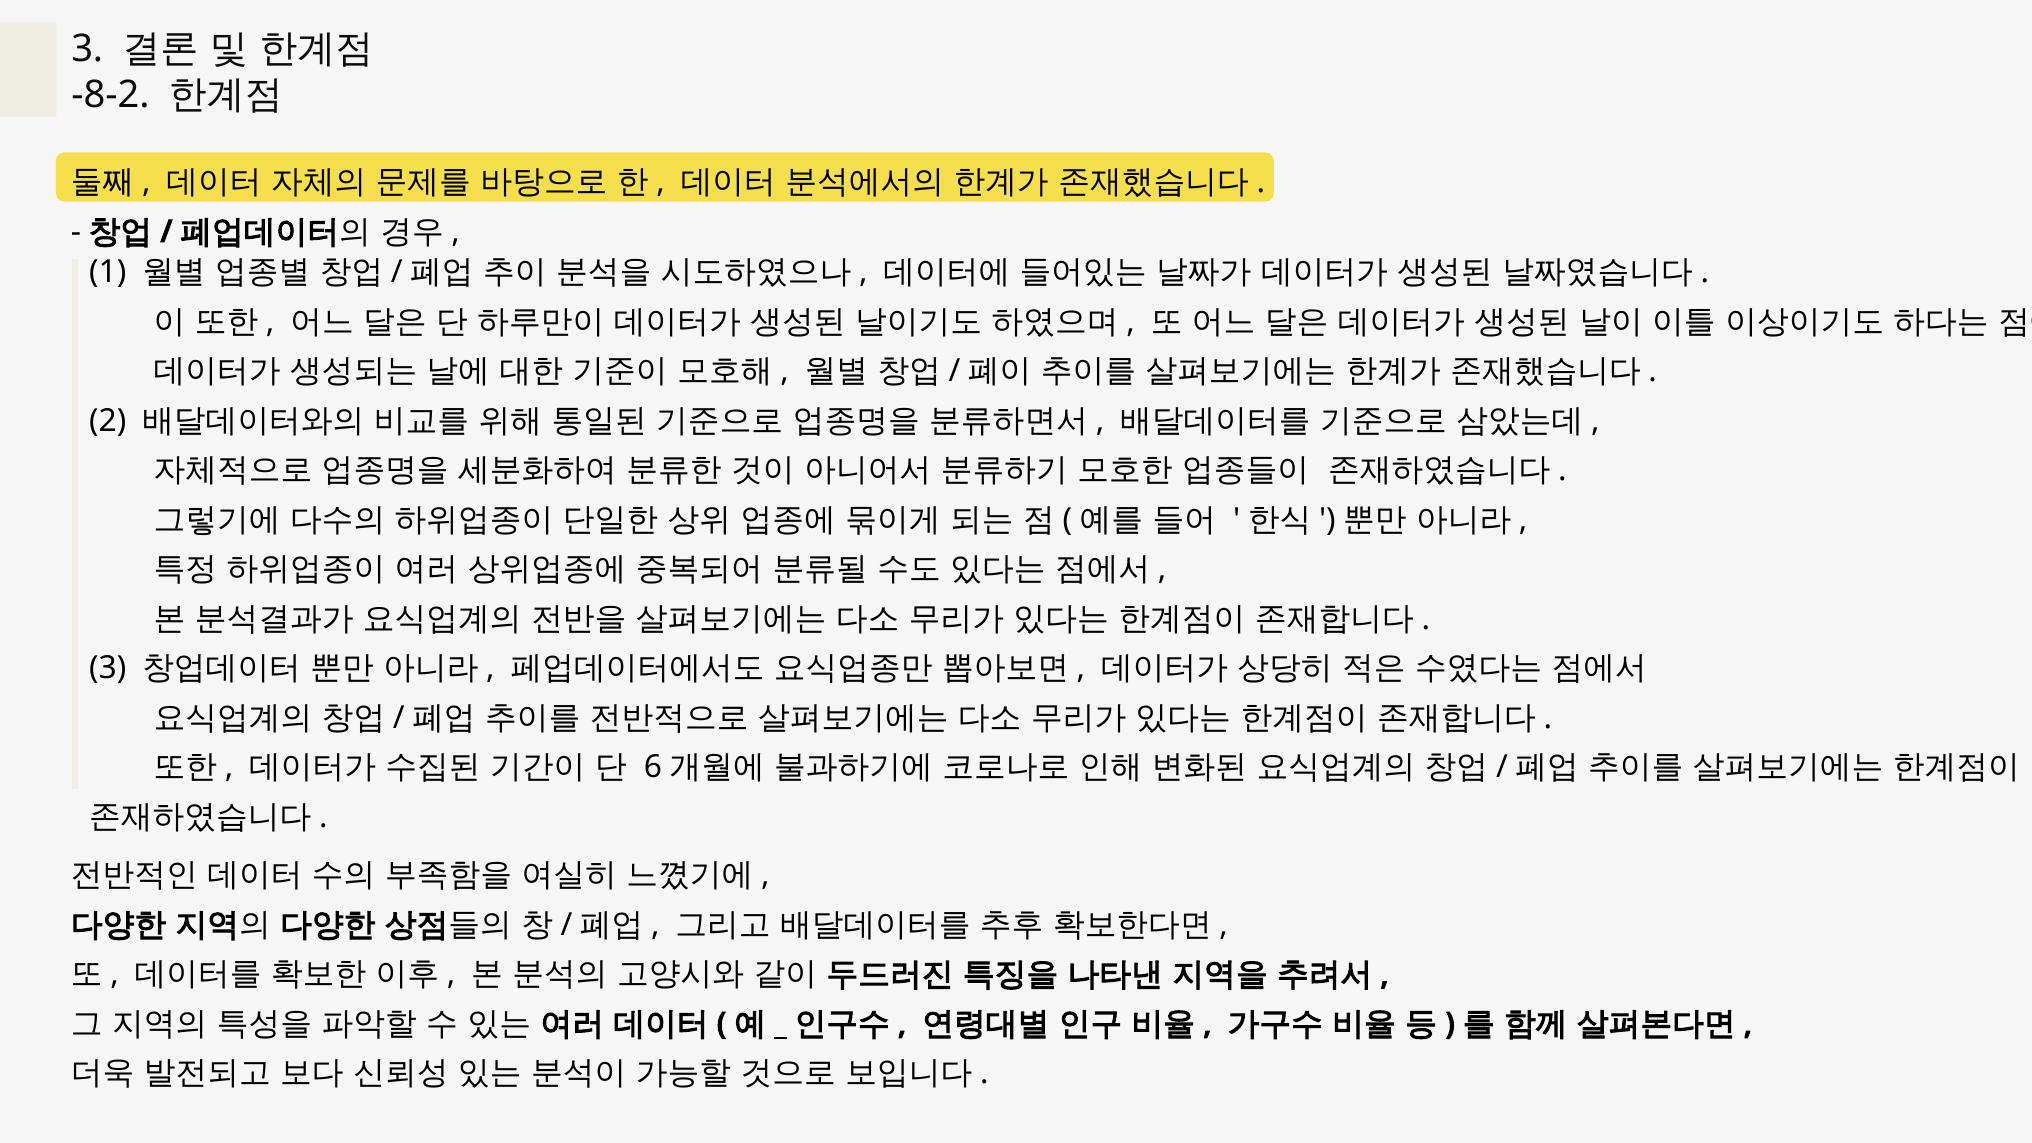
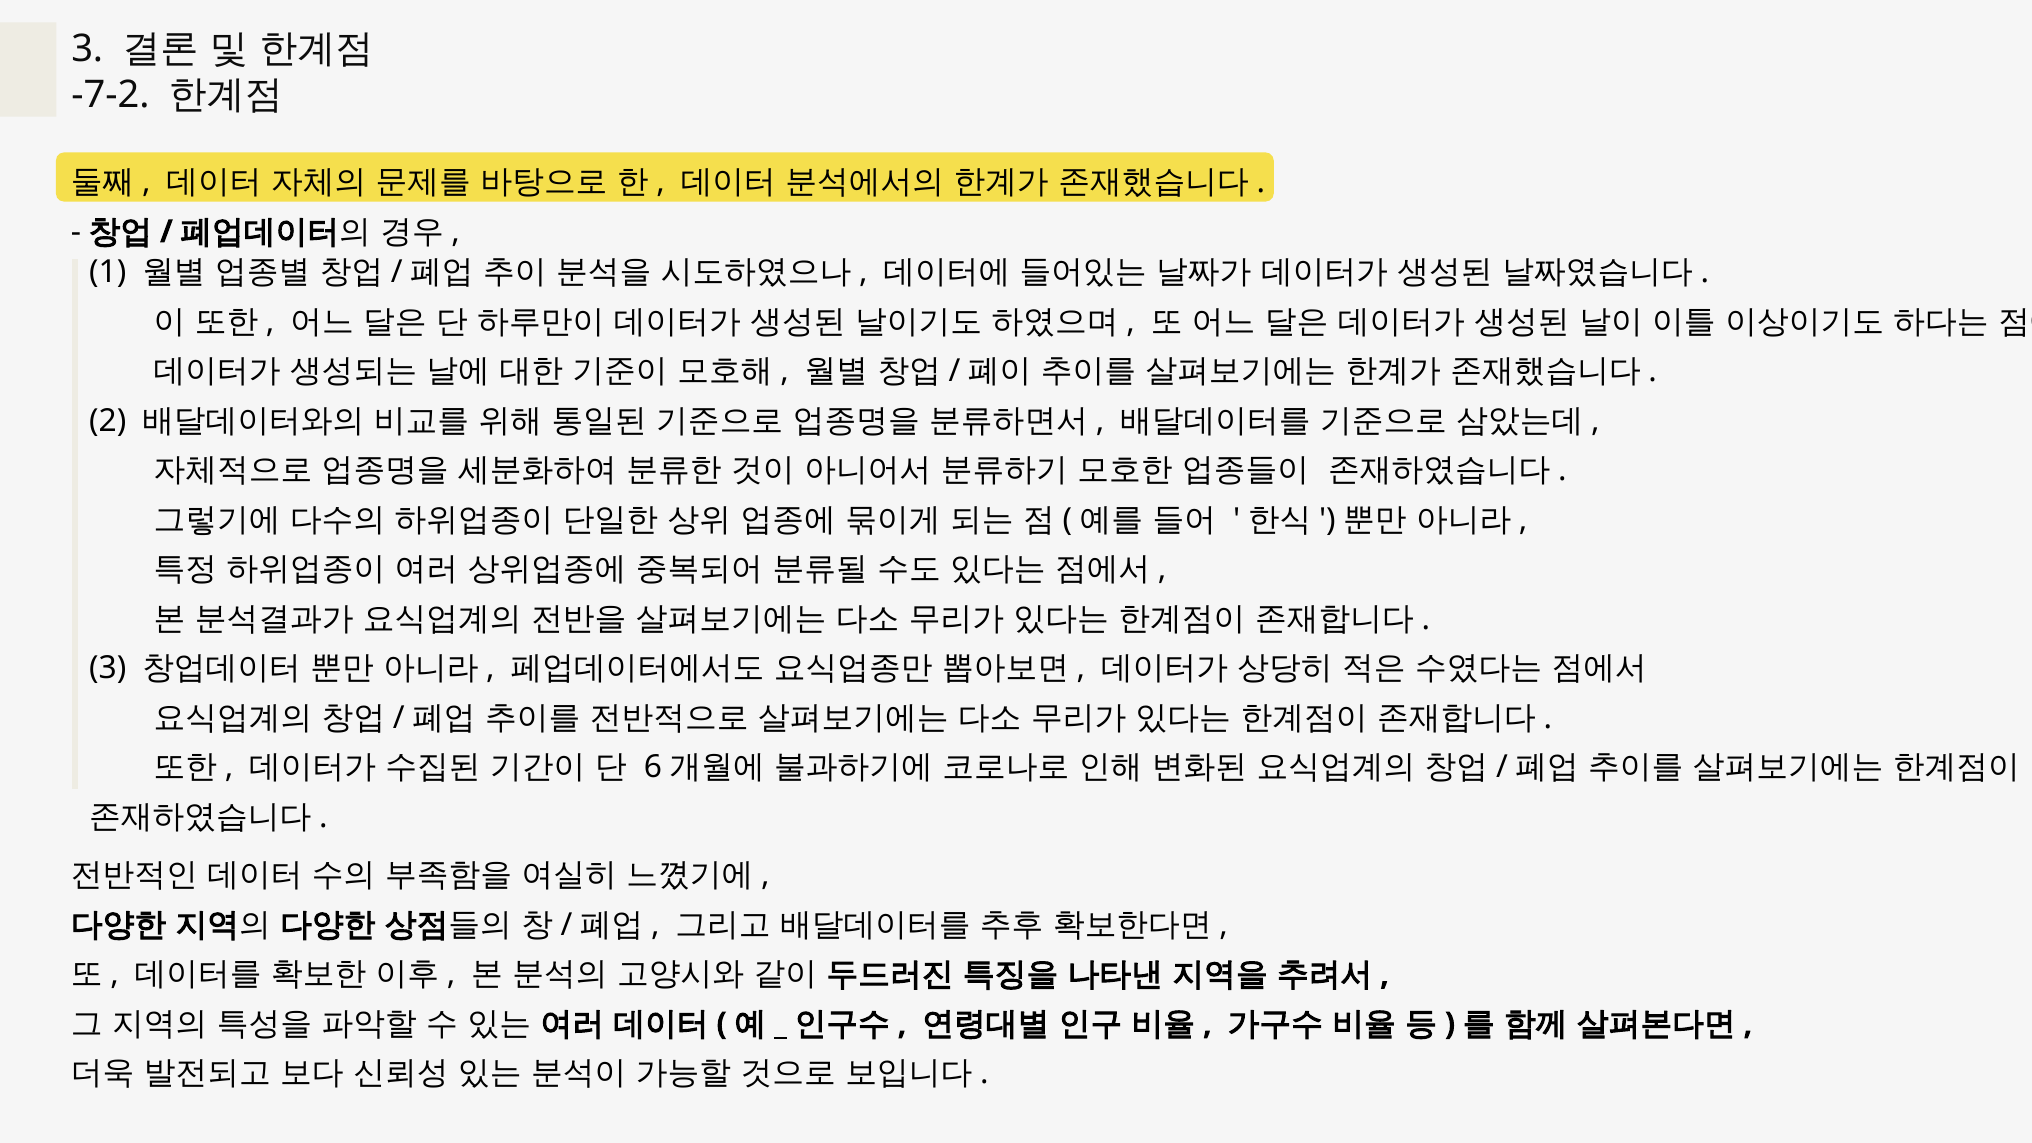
-8-2: -8-2 -> -7-2 (110, 95)
